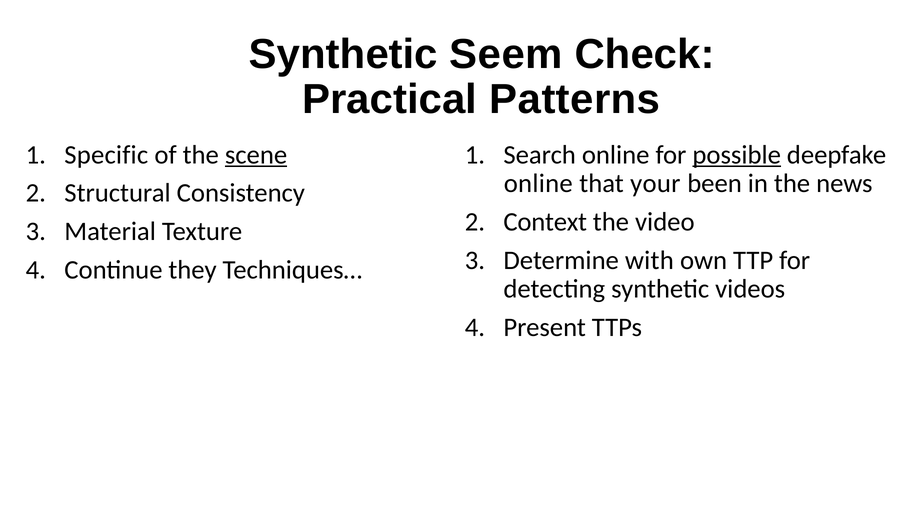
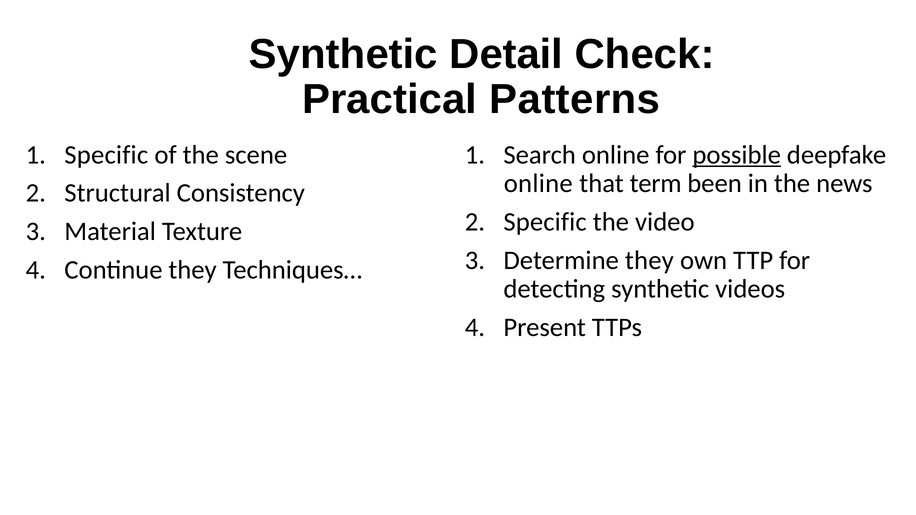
Seem: Seem -> Detail (506, 54)
scene underline: present -> none (256, 155)
your: your -> term (656, 184)
Context: Context -> Specific (545, 222)
Determine with: with -> they (649, 260)
